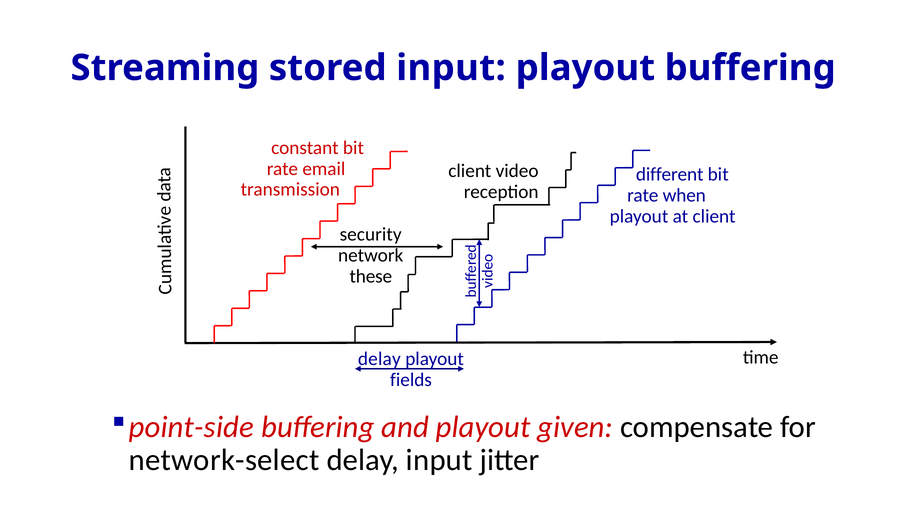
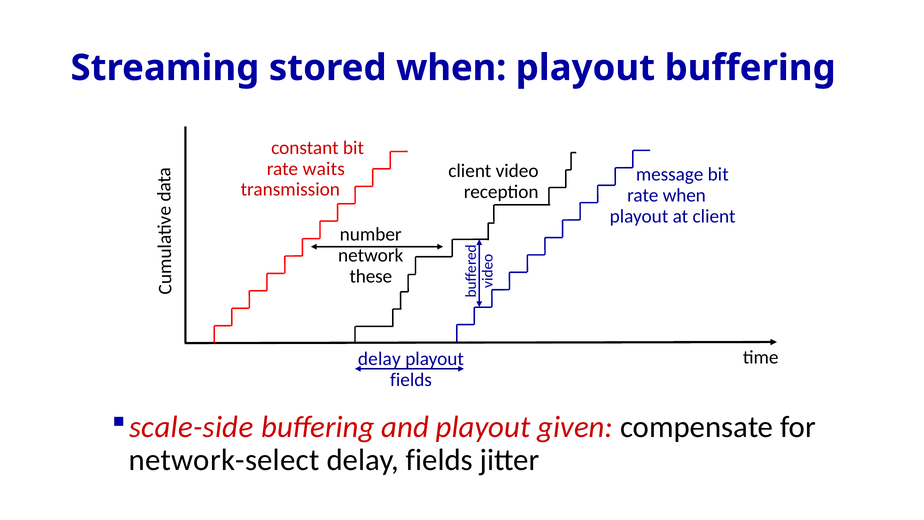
stored input: input -> when (451, 68)
email: email -> waits (324, 169)
different: different -> message (670, 174)
security: security -> number (371, 234)
point-side: point-side -> scale-side (191, 427)
delay input: input -> fields (439, 460)
